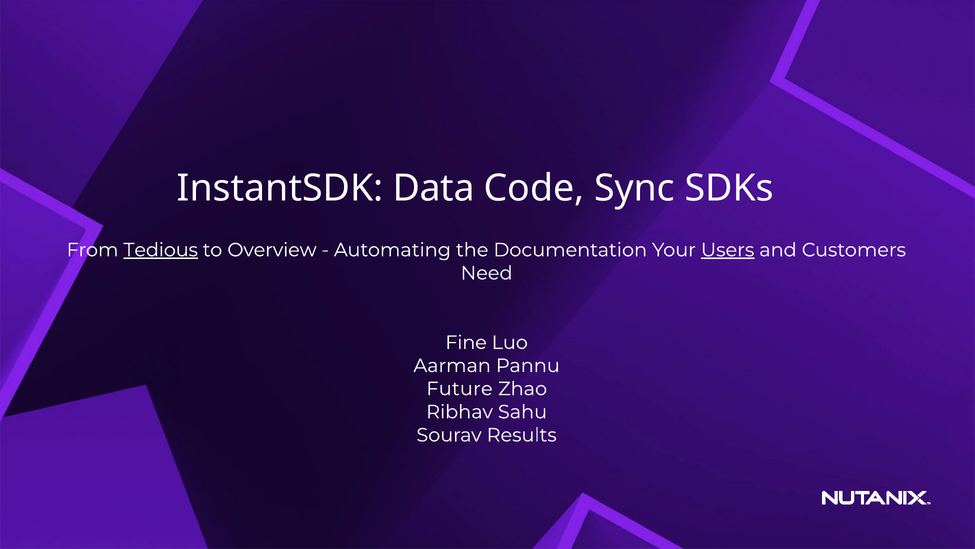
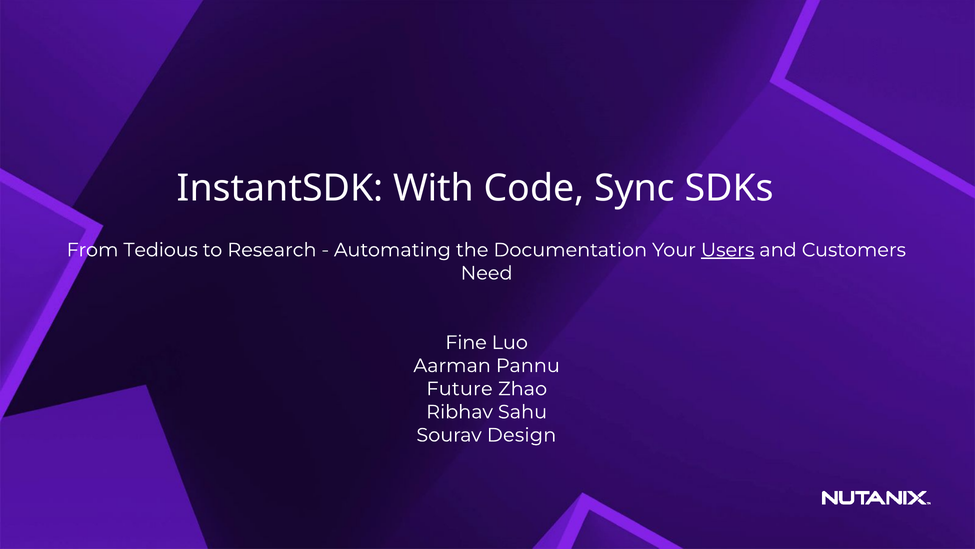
Data: Data -> With (434, 188)
Tedious underline: present -> none (161, 250)
Overview: Overview -> Research (272, 250)
Results: Results -> Design (522, 435)
